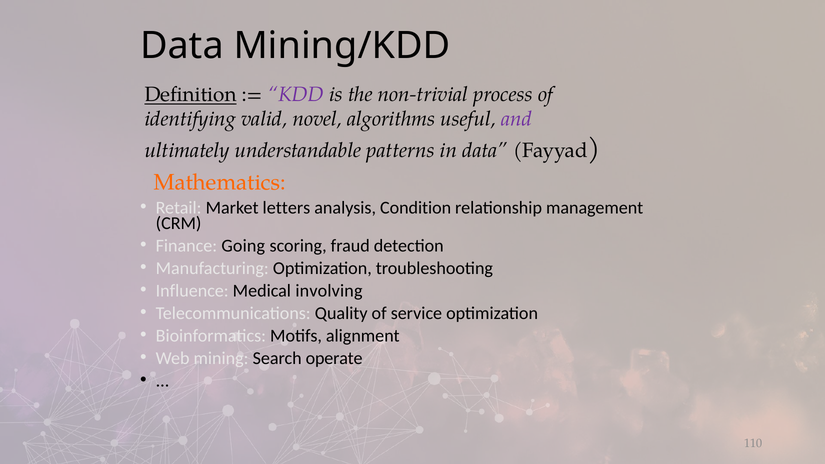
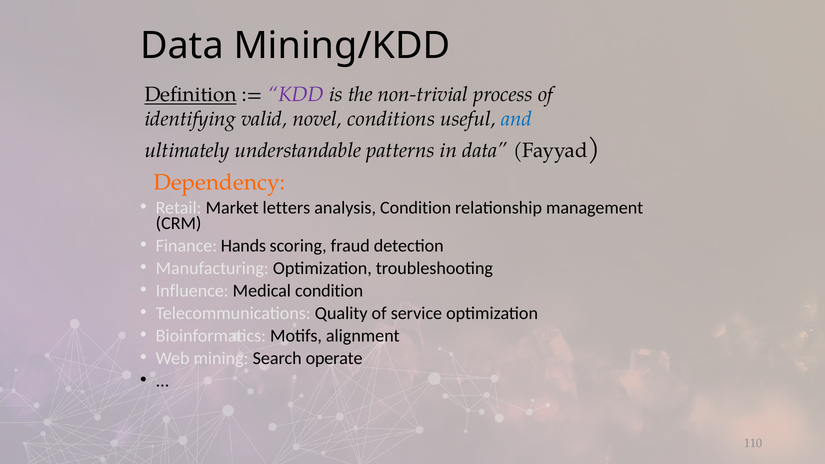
algorithms: algorithms -> conditions (391, 119)
and colour: purple -> blue (517, 119)
Mathematics: Mathematics -> Dependency (220, 182)
Going: Going -> Hands (243, 246)
Medical involving: involving -> condition (329, 291)
